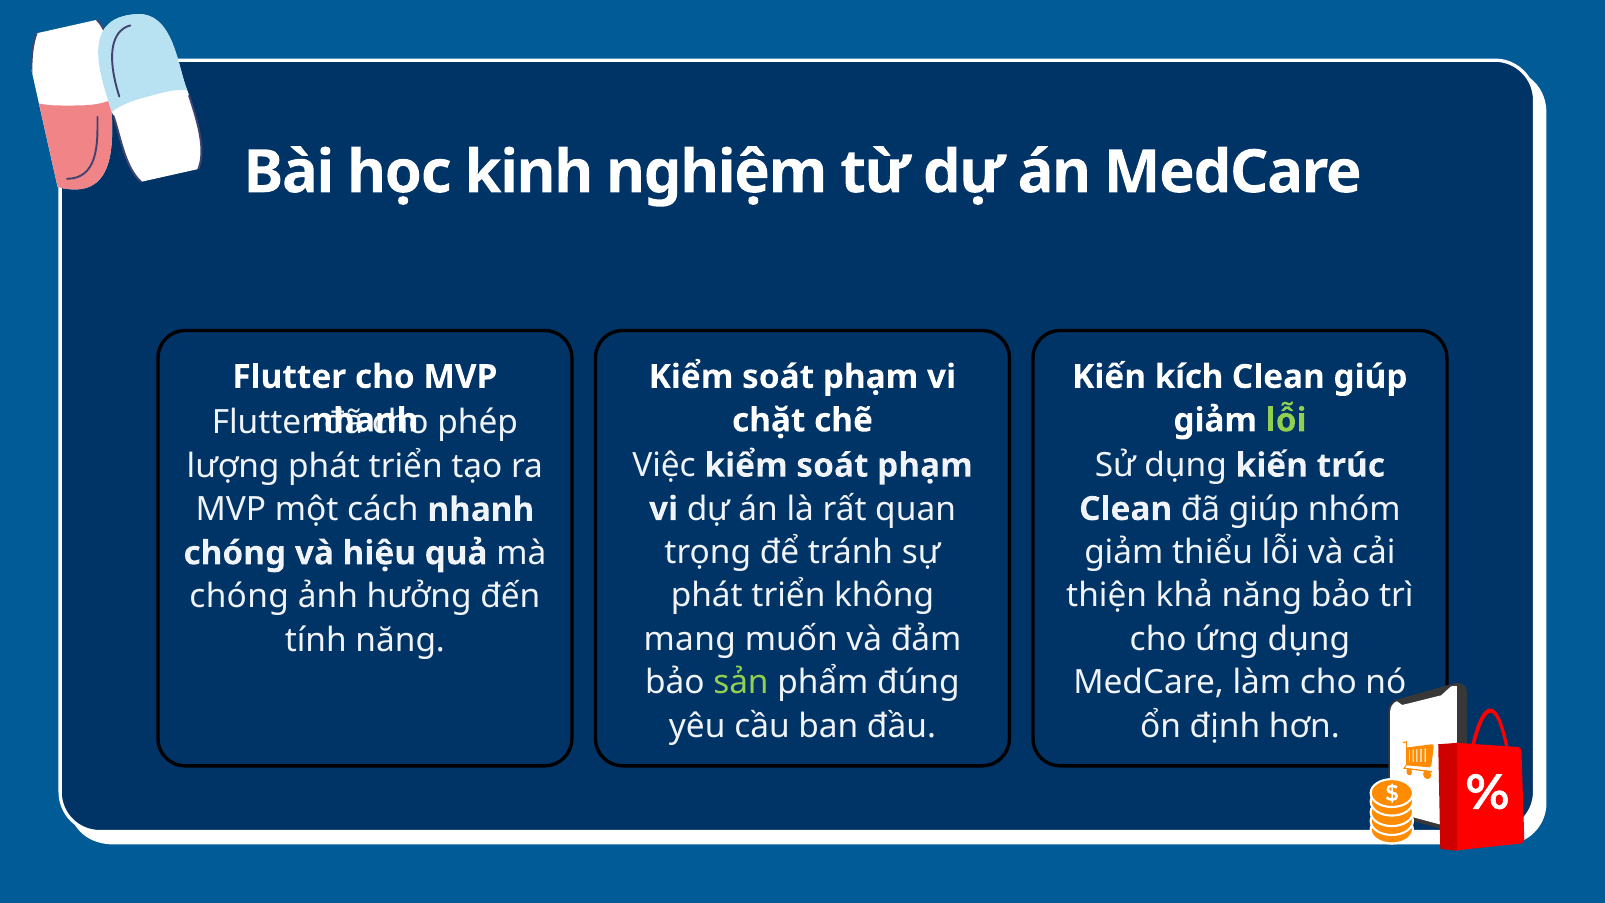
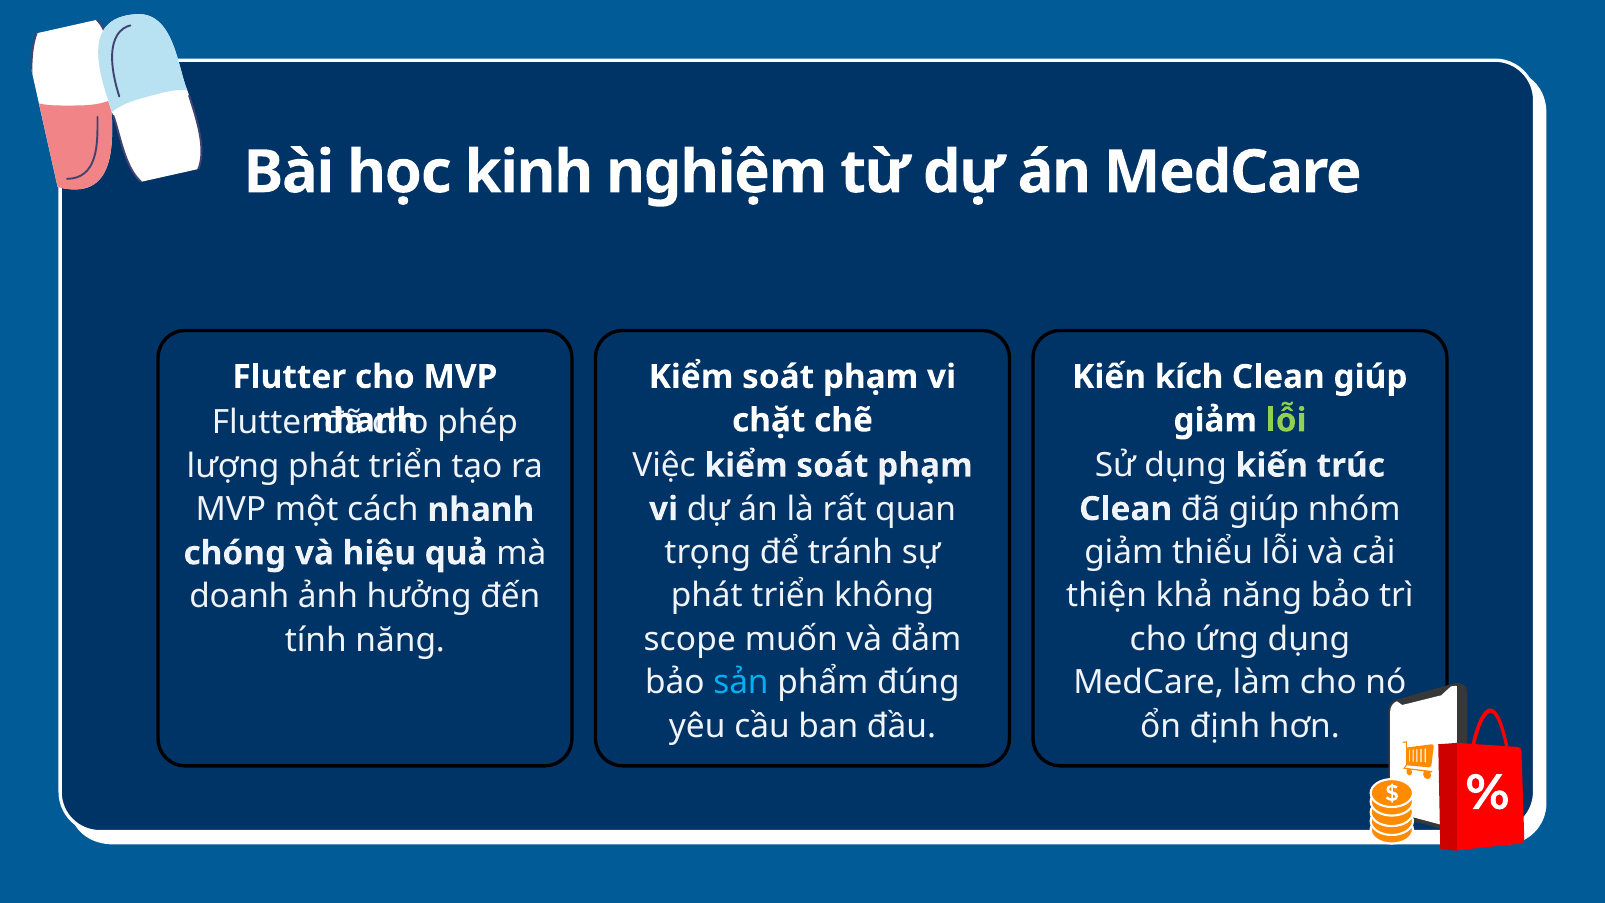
chóng: chóng -> doanh (239, 597)
mang: mang -> scope (690, 639)
sản colour: light green -> light blue (741, 683)
